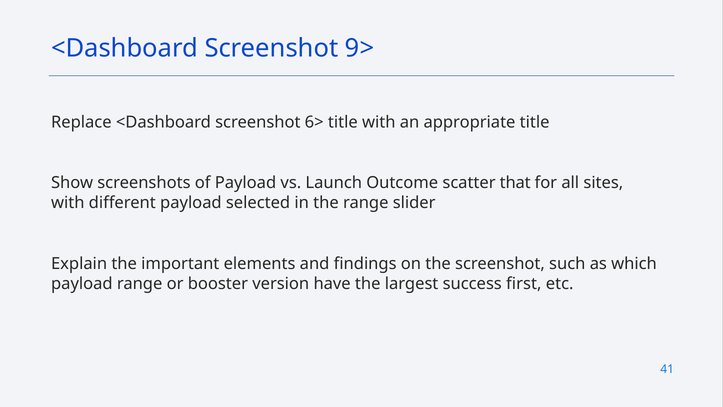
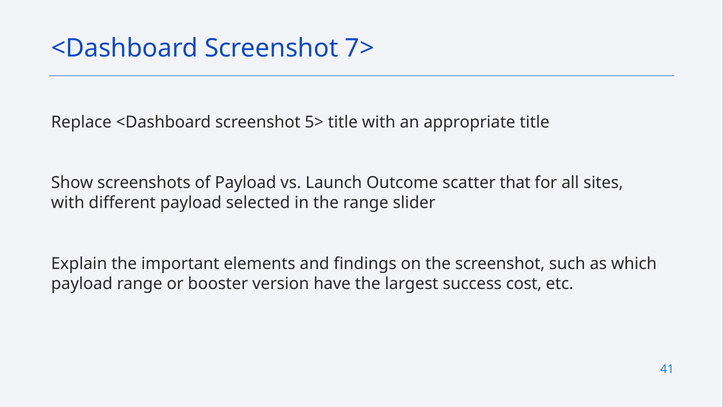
9>: 9> -> 7> (360, 48)
6>: 6> -> 5> (314, 122)
first: first -> cost (524, 283)
